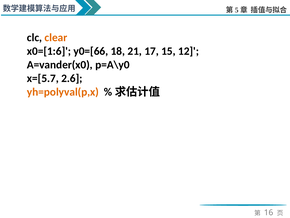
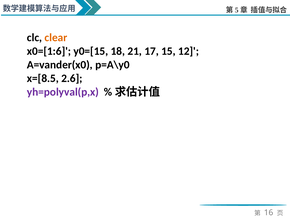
y0=[66: y0=[66 -> y0=[15 (91, 51)
x=[5.7: x=[5.7 -> x=[8.5 (43, 78)
yh=polyval(p,x colour: orange -> purple (63, 92)
